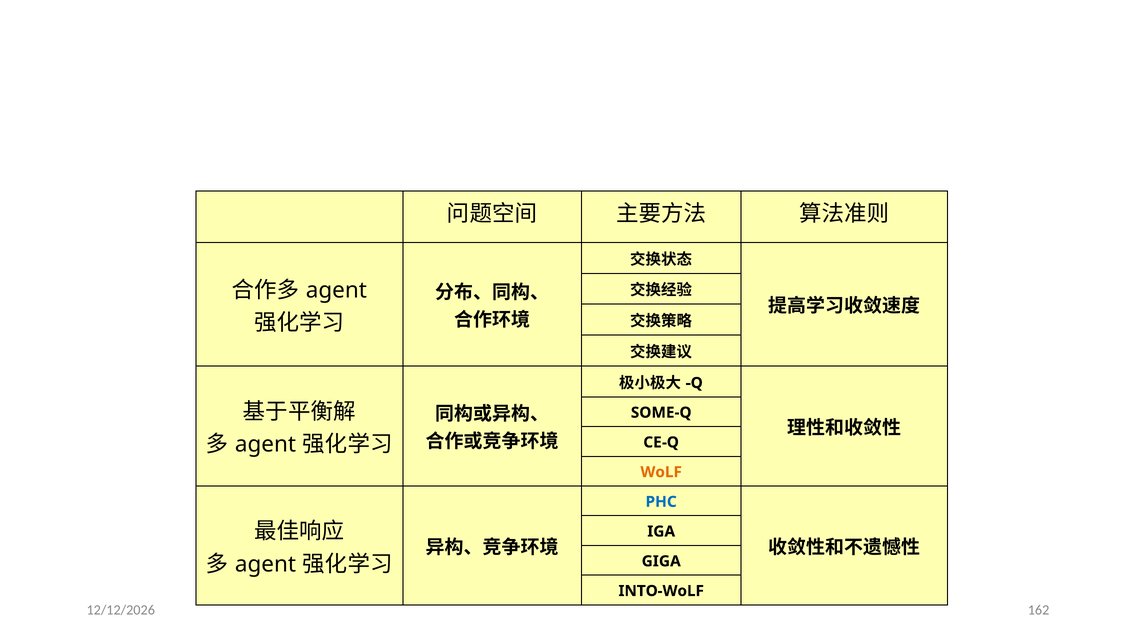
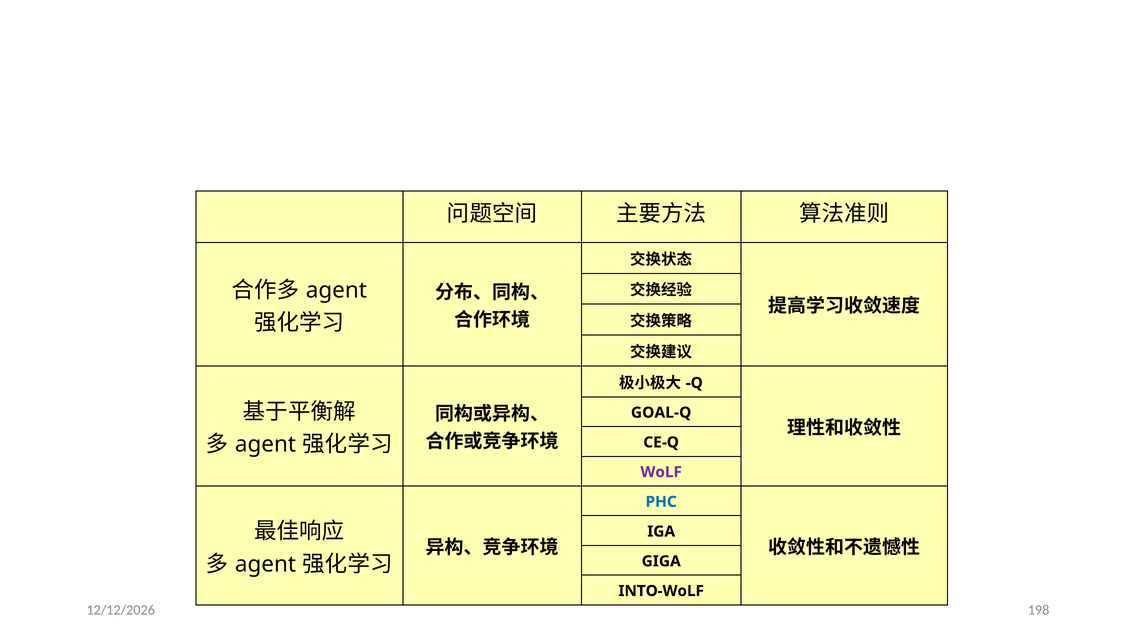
SOME-Q: SOME-Q -> GOAL-Q (661, 413)
WoLF colour: orange -> purple (661, 472)
162: 162 -> 198 (1039, 610)
